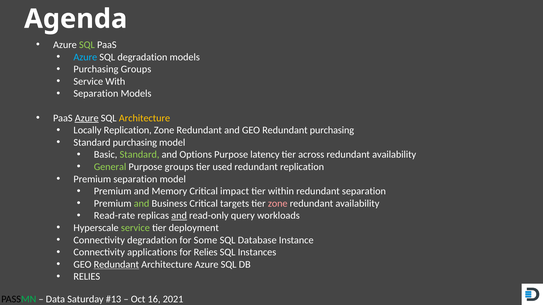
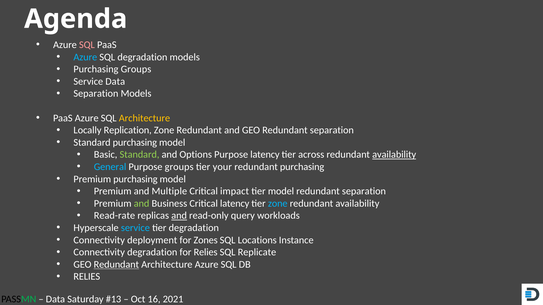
SQL colour: light green -> pink (87, 45)
Service With: With -> Data (115, 82)
Azure underline: present -> none (87, 118)
GEO Redundant purchasing: purchasing -> separation (332, 130)
availability underline: none -> present (394, 155)
General colour: light green -> light blue (110, 167)
used: used -> your (222, 167)
redundant replication: replication -> purchasing (302, 167)
Premium separation: separation -> purchasing (135, 179)
Memory: Memory -> Multiple (169, 192)
tier within: within -> model (281, 192)
Critical targets: targets -> latency (235, 204)
zone colour: pink -> light blue (278, 204)
service colour: light green -> light blue (135, 228)
tier deployment: deployment -> degradation (194, 228)
Connectivity degradation: degradation -> deployment (152, 240)
Some: Some -> Zones (206, 240)
Database: Database -> Locations (257, 240)
Connectivity applications: applications -> degradation (152, 253)
Instances: Instances -> Replicate (257, 253)
